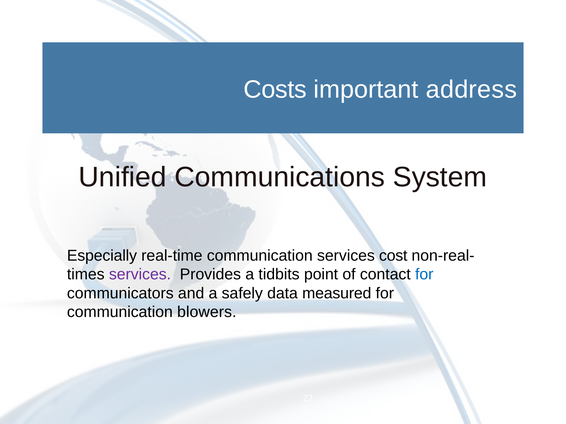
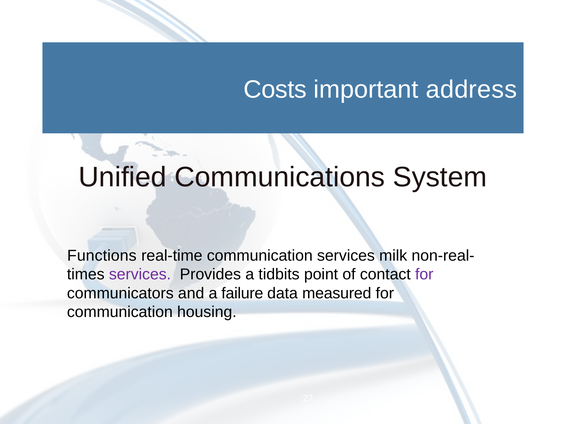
Especially: Especially -> Functions (102, 256)
cost: cost -> milk (393, 256)
for colour: blue -> purple (424, 275)
safely: safely -> failure (242, 294)
blowers: blowers -> housing (207, 312)
